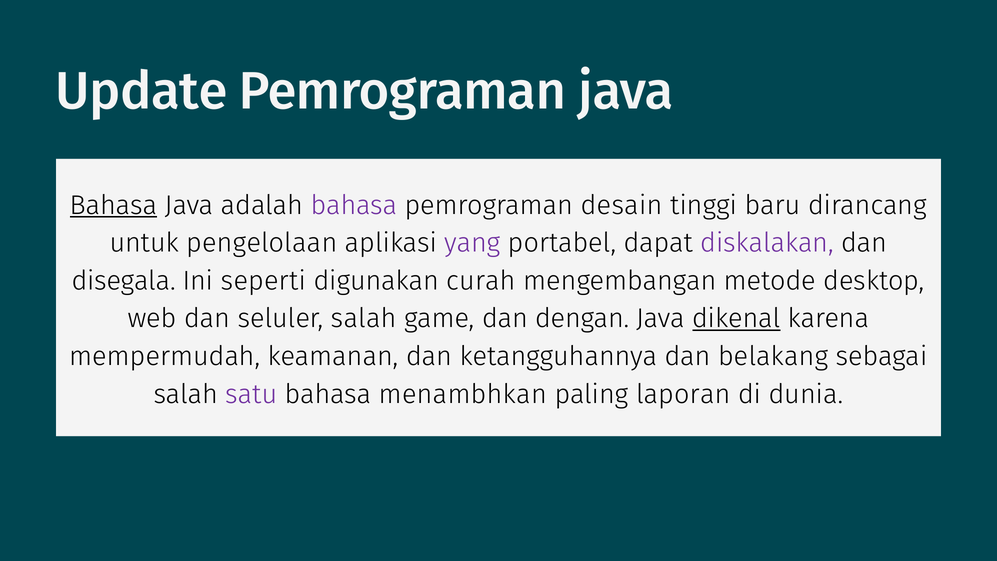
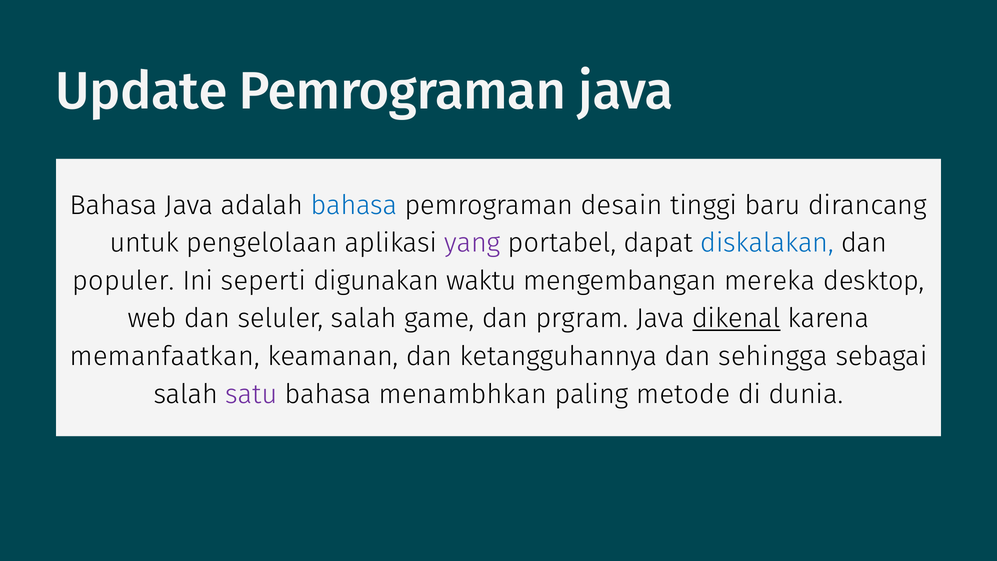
Bahasa underline: present -> none (114, 205)
bahasa colour: purple -> blue (354, 205)
diskalakan colour: purple -> blue (767, 243)
disegala: disegala -> populer (123, 281)
curah: curah -> waktu (481, 281)
metode: metode -> mereka (770, 281)
dengan: dengan -> prgram (582, 318)
mempermudah: mempermudah -> memanfaatkan (165, 356)
belakang: belakang -> sehingga (773, 356)
laporan: laporan -> metode (683, 394)
